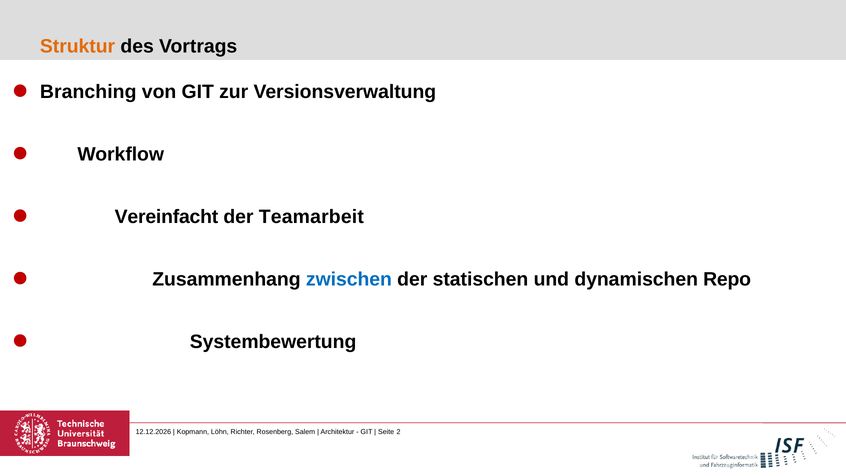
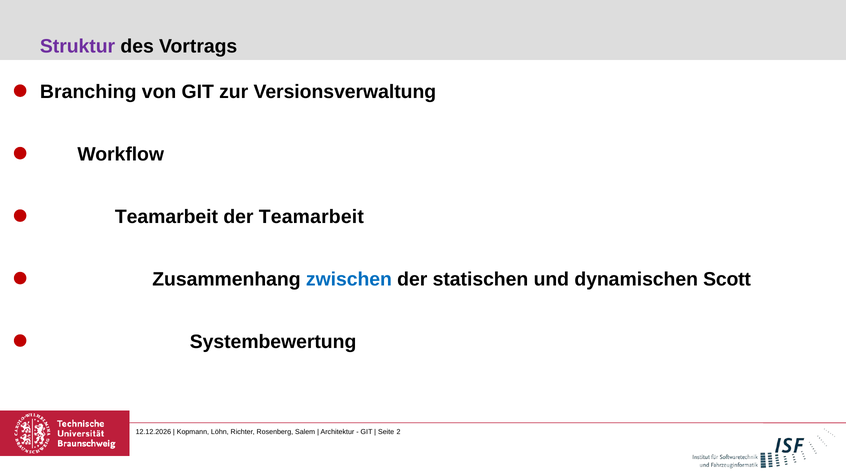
Struktur colour: orange -> purple (78, 47)
Vereinfacht: Vereinfacht -> Teamarbeit (166, 217)
Repo: Repo -> Scott (727, 279)
